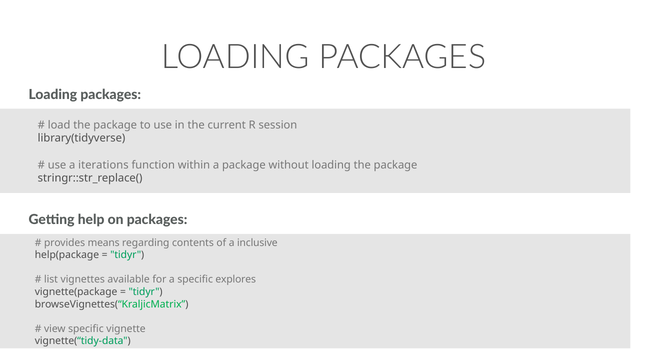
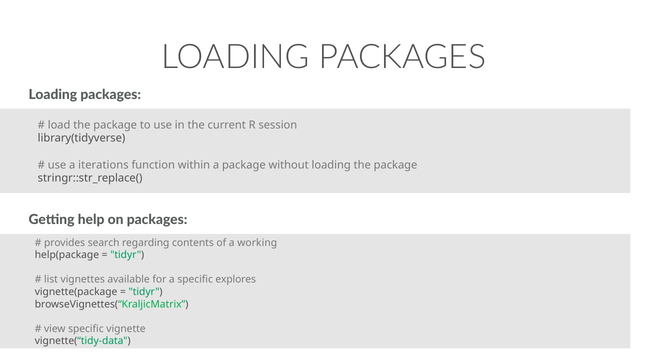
means: means -> search (104, 243)
inclusive: inclusive -> working (257, 243)
